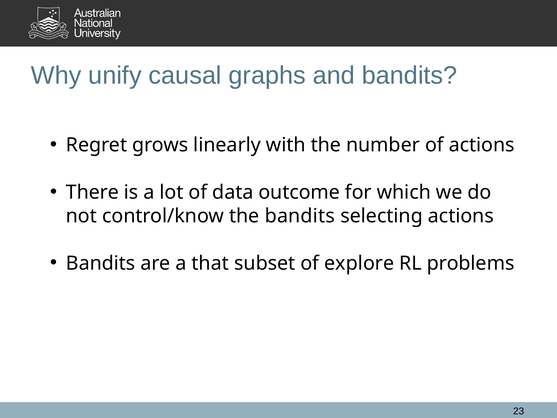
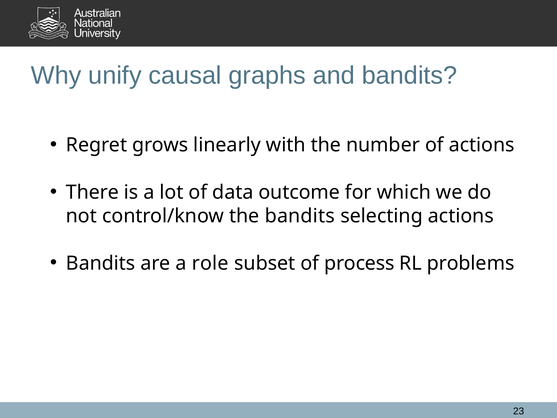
that: that -> role (210, 263)
explore: explore -> process (359, 263)
